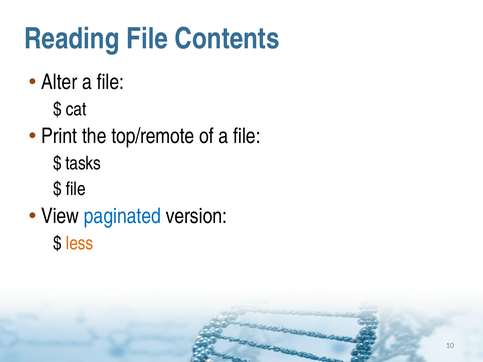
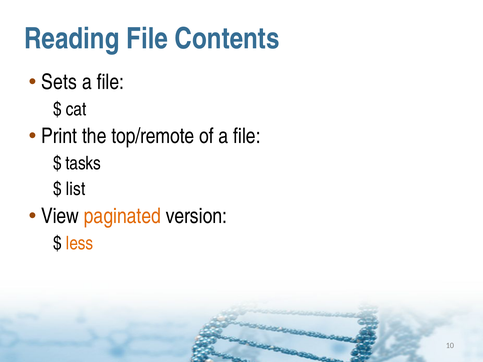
Alter: Alter -> Sets (59, 82)
file: file -> list (76, 189)
paginated colour: blue -> orange (122, 216)
